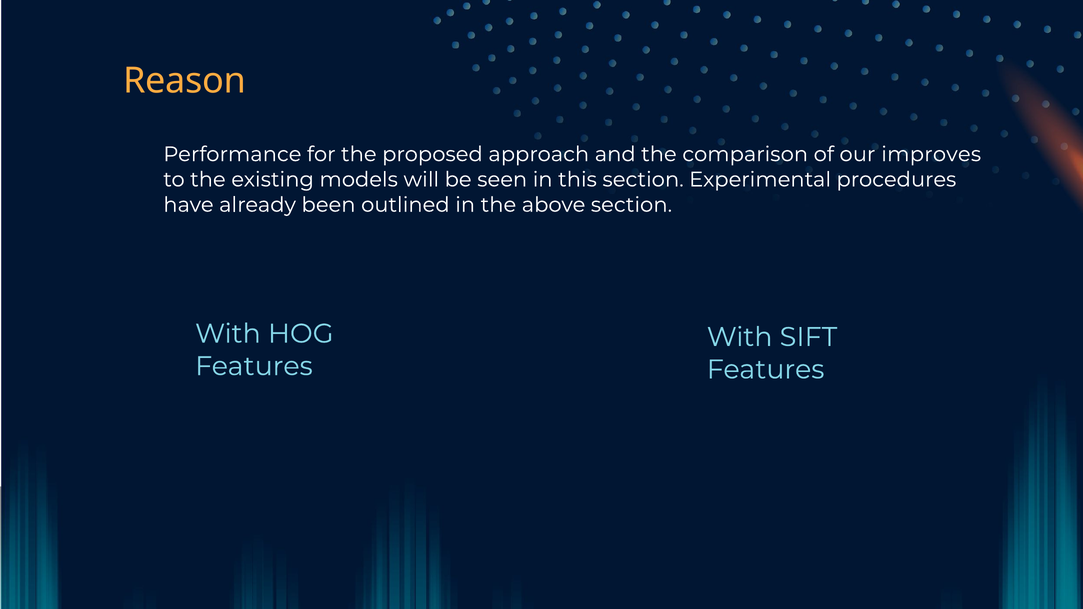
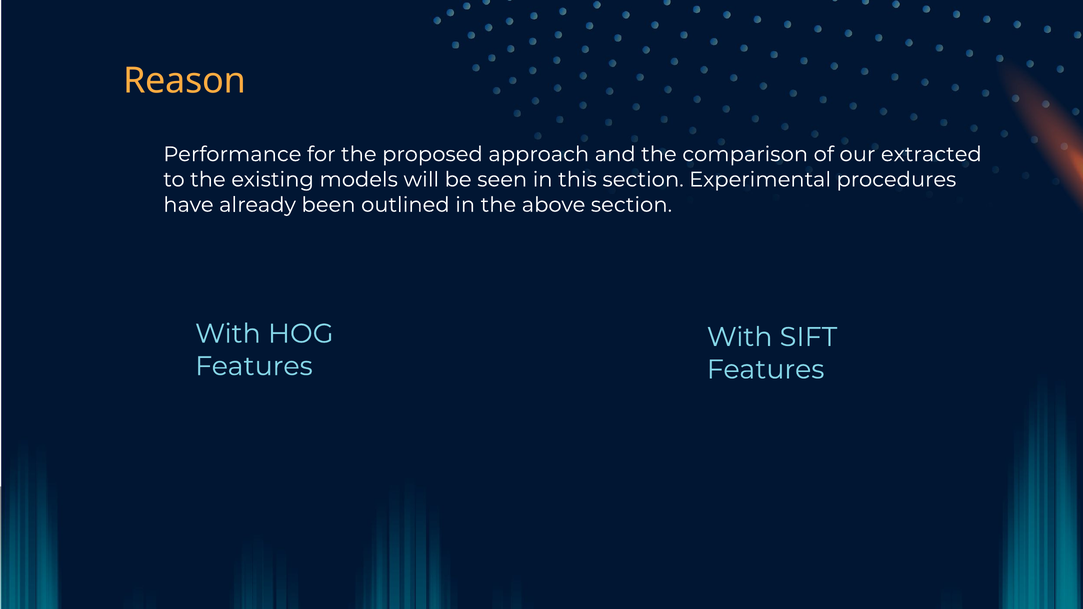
improves: improves -> extracted (931, 154)
